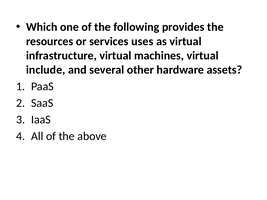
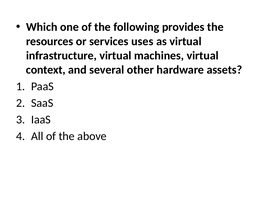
include: include -> context (46, 70)
